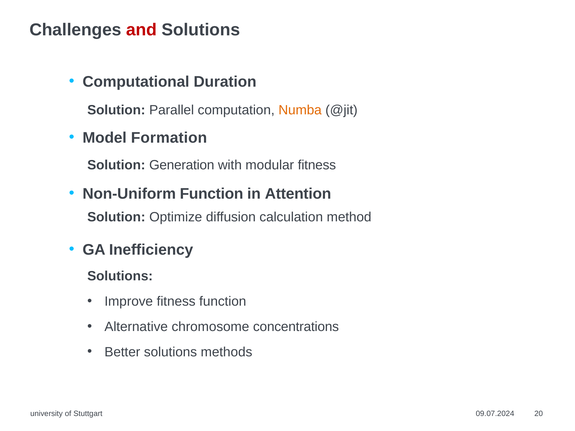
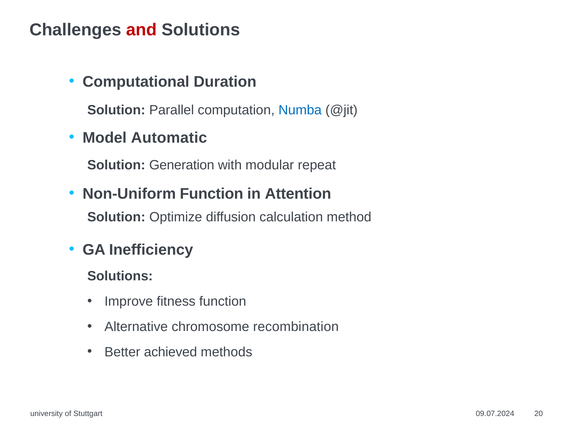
Numba colour: orange -> blue (300, 110)
Formation: Formation -> Automatic (169, 138)
modular fitness: fitness -> repeat (317, 165)
concentrations: concentrations -> recombination (296, 327)
Better solutions: solutions -> achieved (171, 352)
